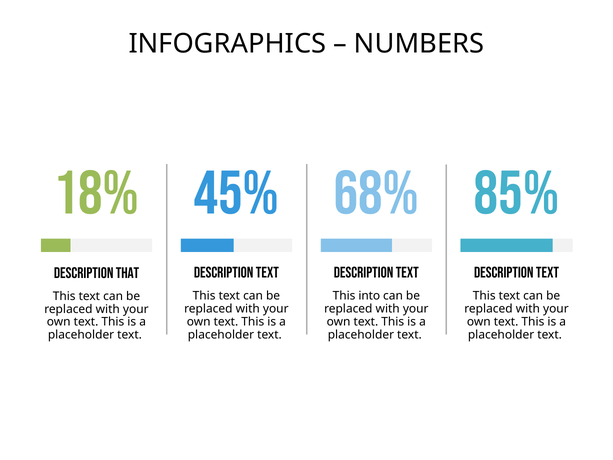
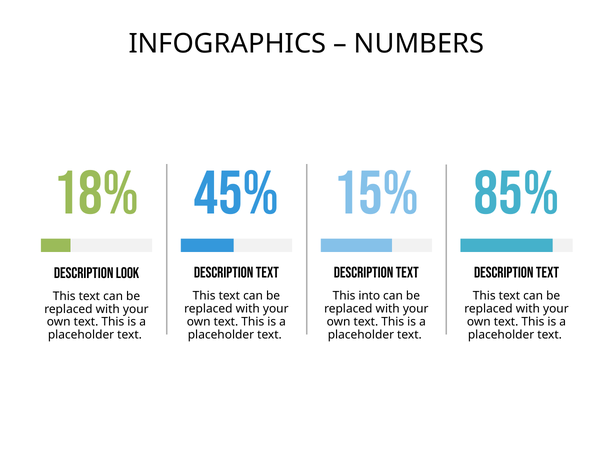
68%: 68% -> 15% (376, 193)
THAT: THAT -> LOOK (127, 273)
